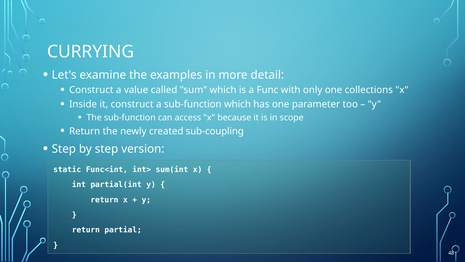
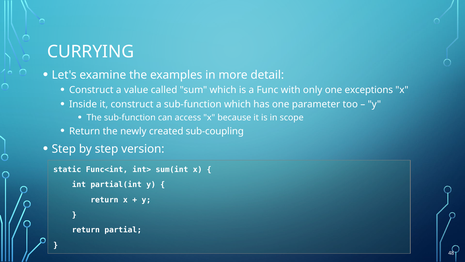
collections: collections -> exceptions (369, 90)
